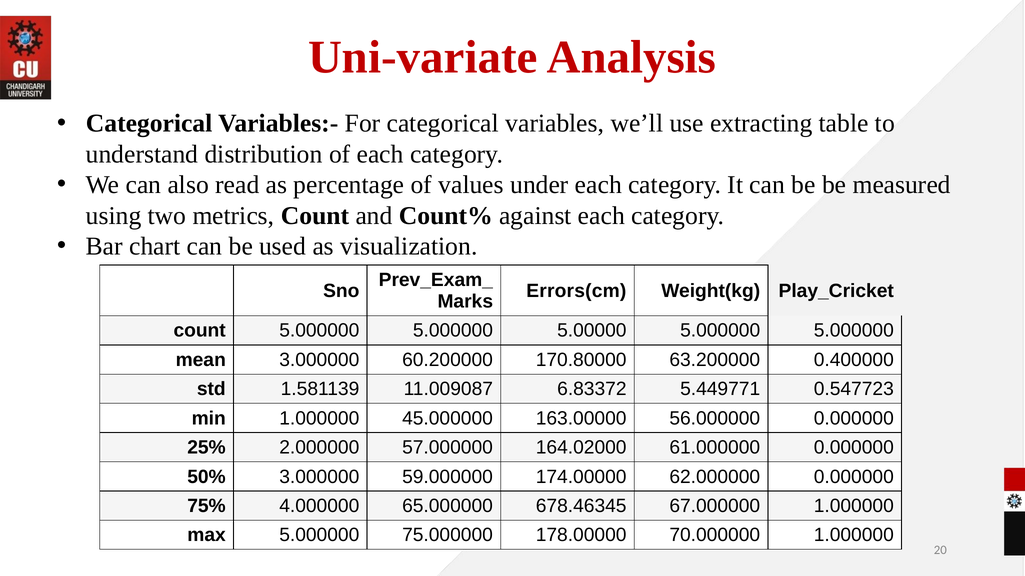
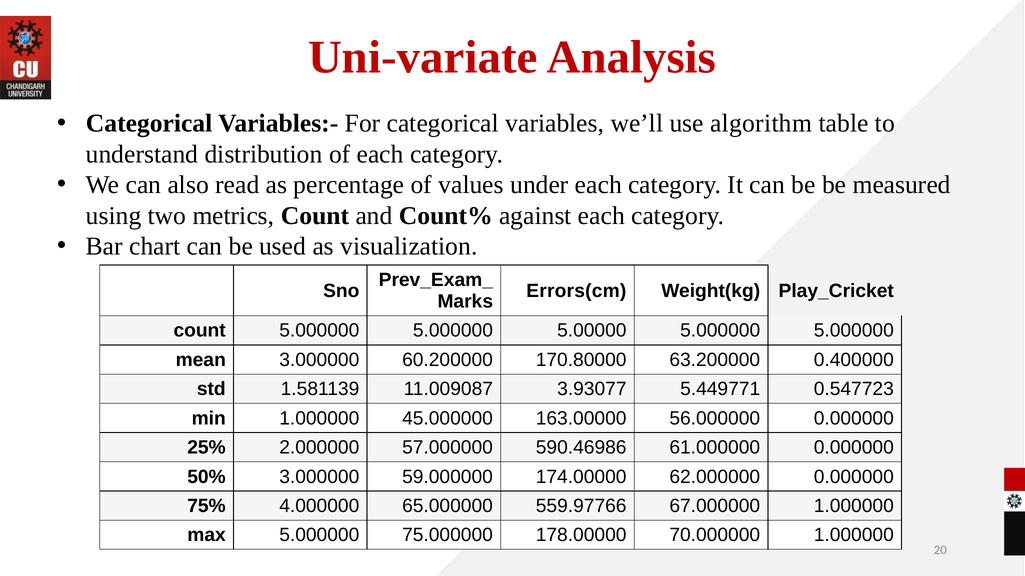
extracting: extracting -> algorithm (761, 124)
6.83372: 6.83372 -> 3.93077 (592, 389)
164.02000: 164.02000 -> 590.46986 (581, 448)
678.46345: 678.46345 -> 559.97766 (581, 506)
